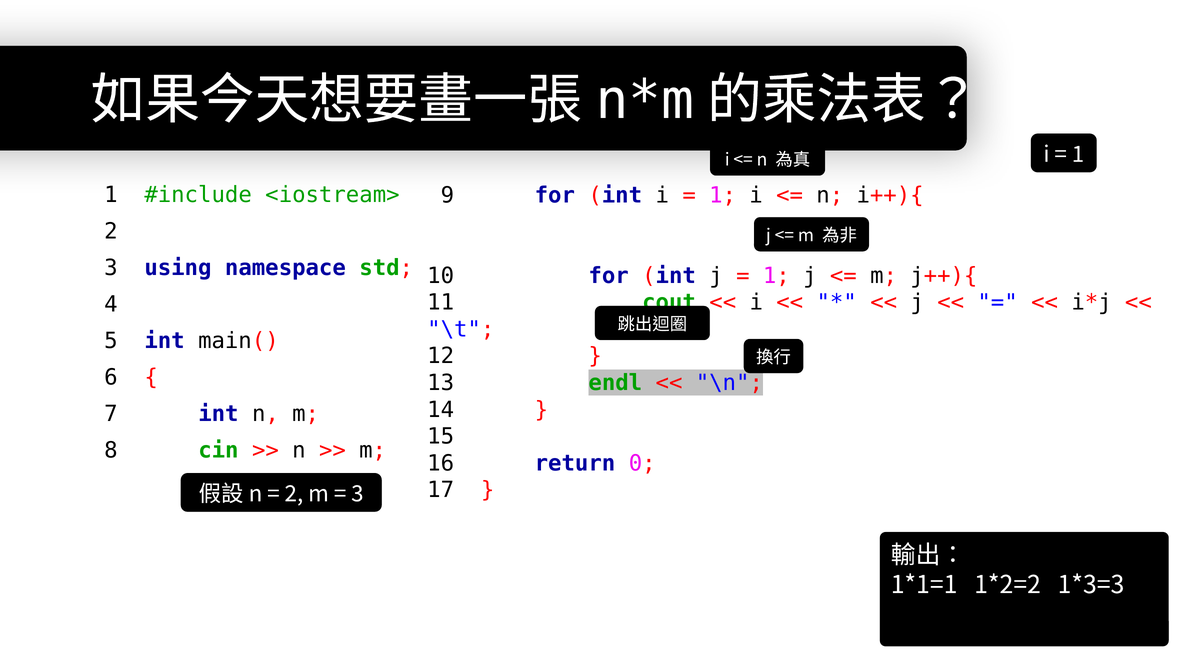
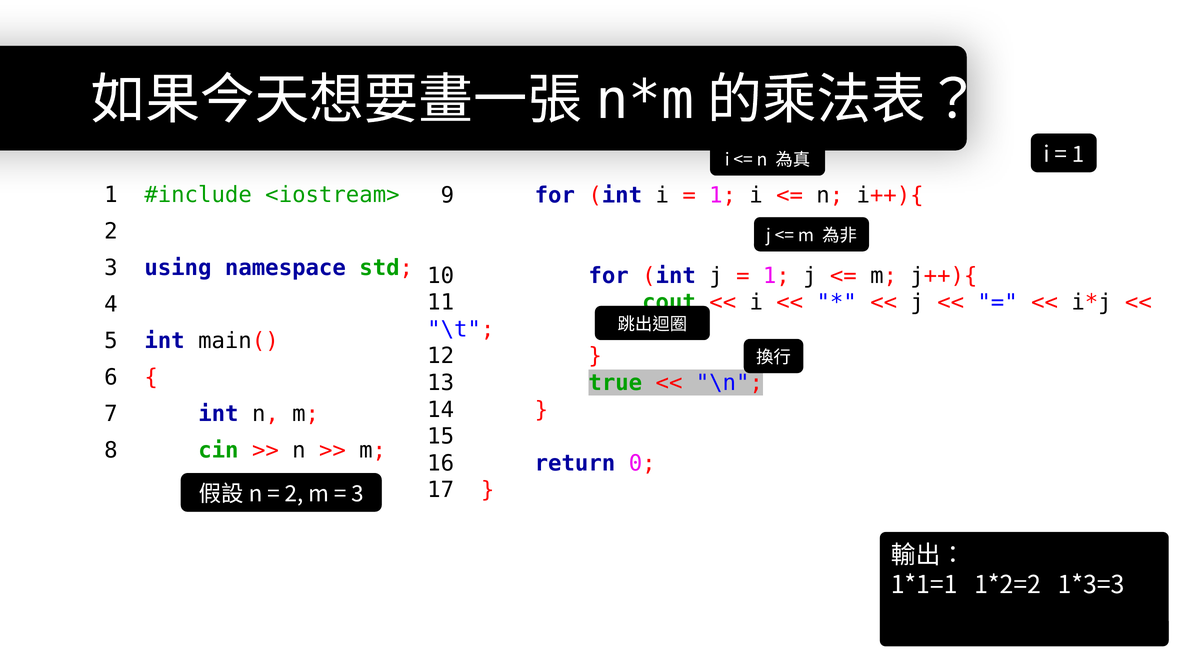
endl: endl -> true (615, 383)
